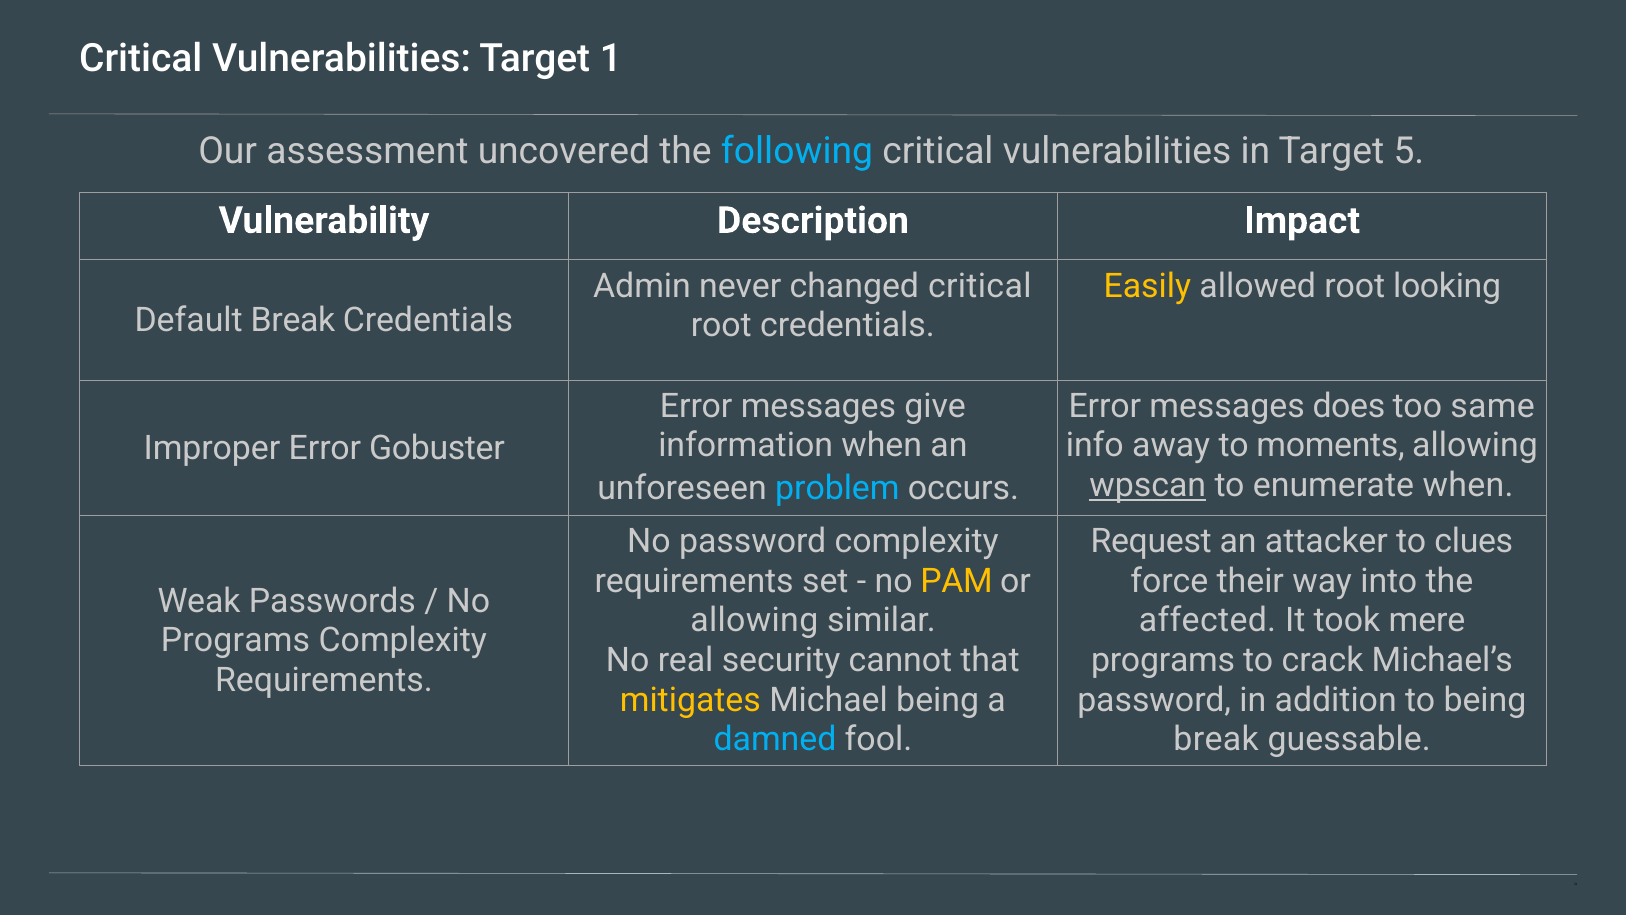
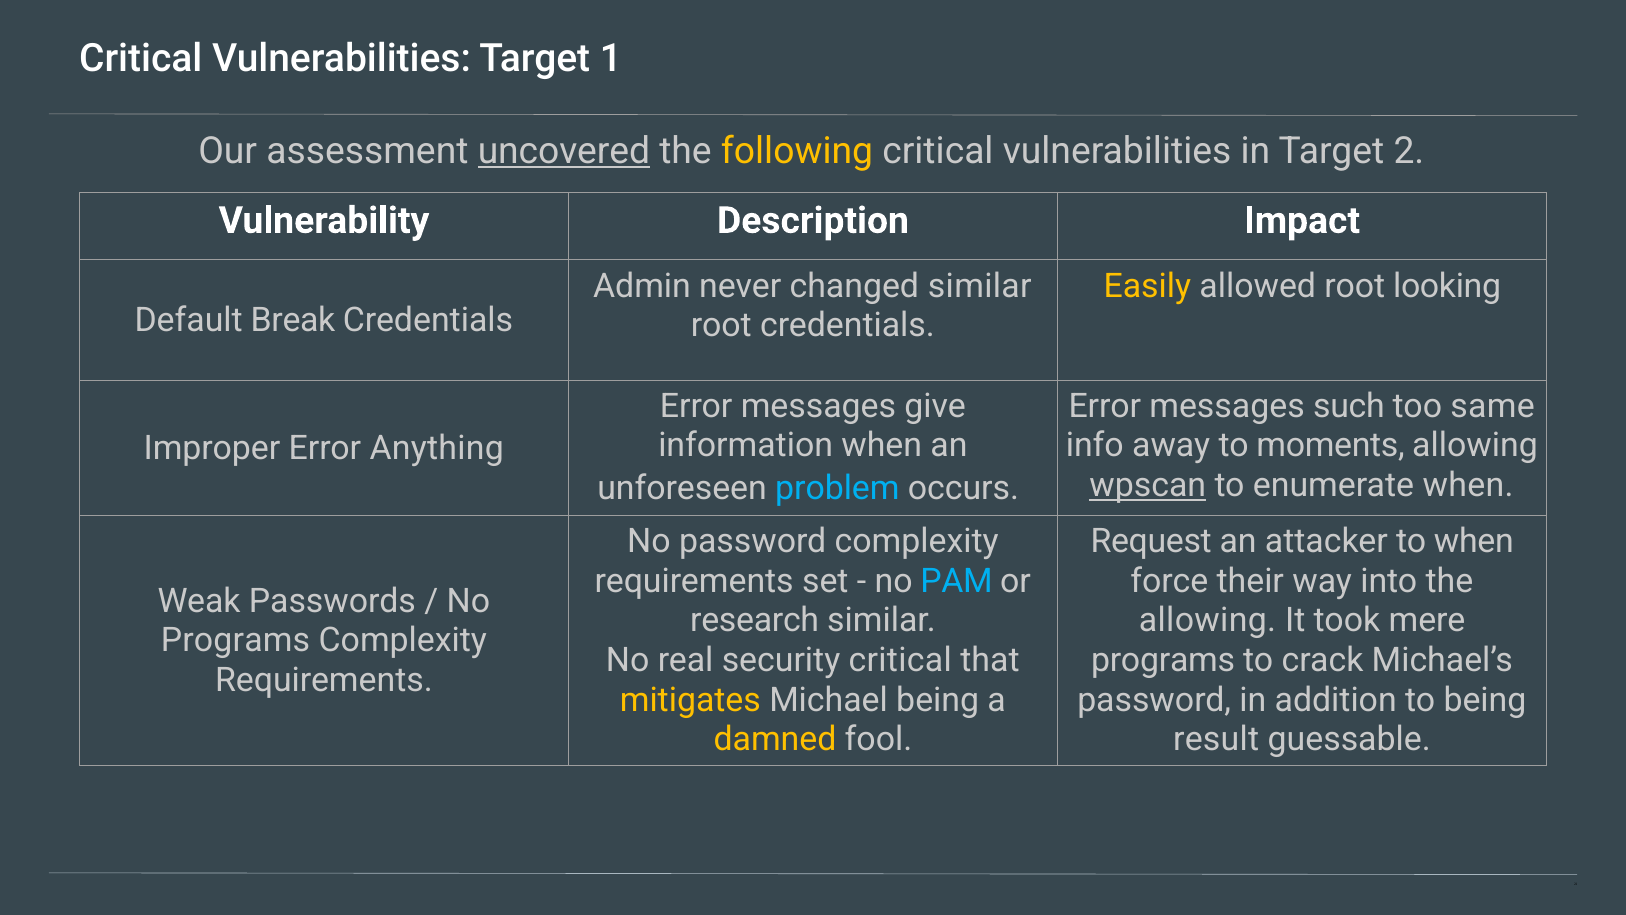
uncovered underline: none -> present (564, 151)
following colour: light blue -> yellow (797, 151)
5: 5 -> 2 (1409, 151)
changed critical: critical -> similar (980, 286)
does: does -> such (1349, 406)
Gobuster: Gobuster -> Anything (437, 448)
to clues: clues -> when (1474, 541)
PAM colour: yellow -> light blue (957, 581)
allowing: allowing -> research (755, 621)
affected: affected -> allowing (1207, 621)
security cannot: cannot -> critical (900, 660)
damned colour: light blue -> yellow (775, 739)
break: break -> result (1216, 739)
